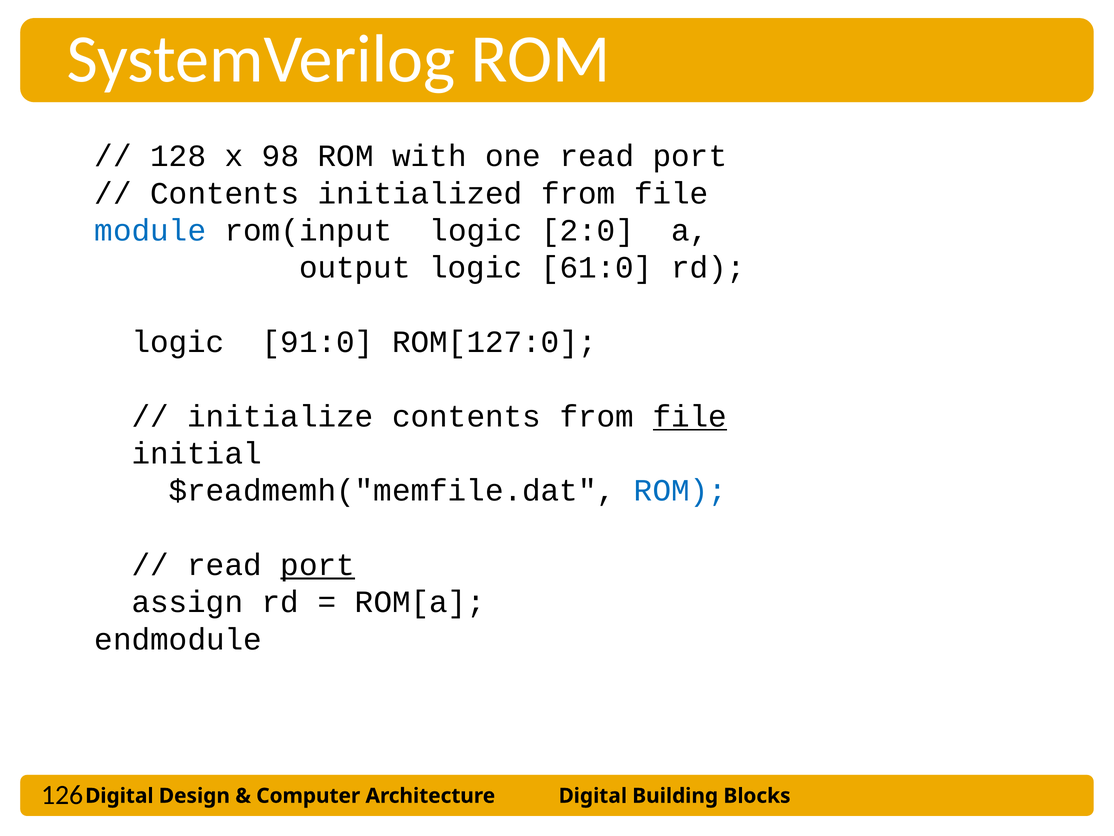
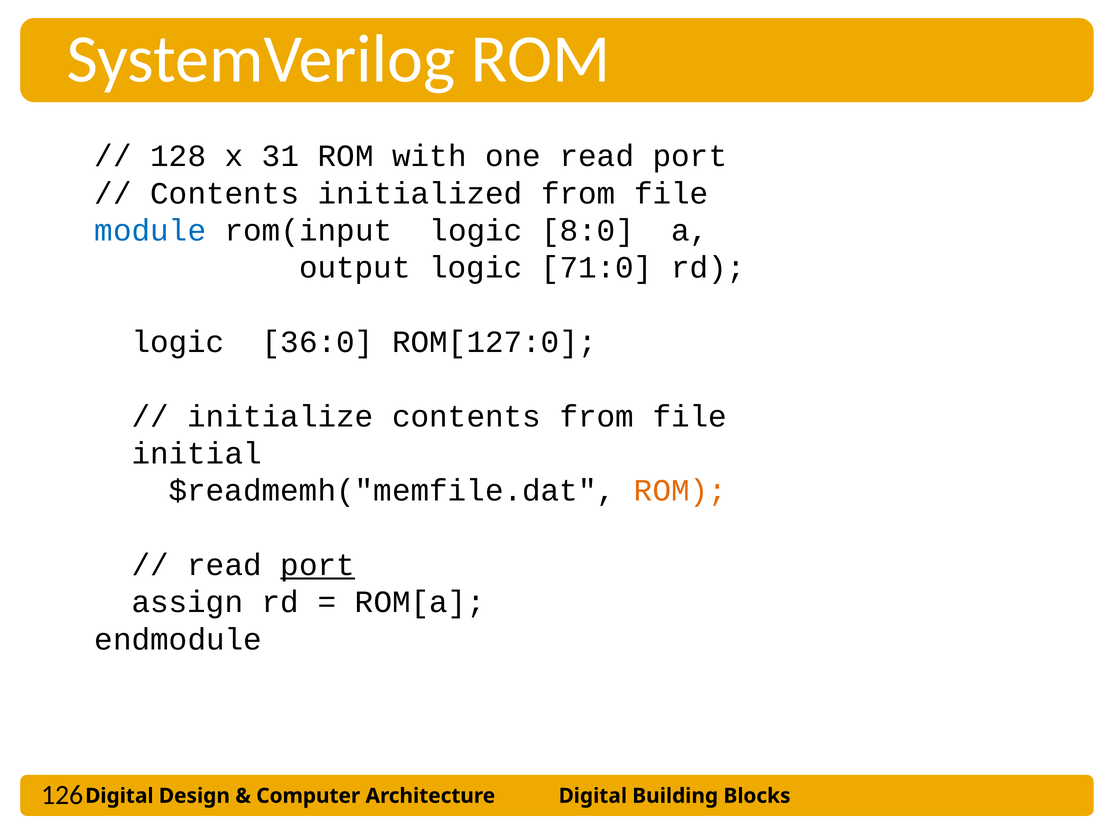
98: 98 -> 31 (280, 156)
2:0: 2:0 -> 8:0 (588, 230)
61:0: 61:0 -> 71:0 (597, 268)
91:0: 91:0 -> 36:0 (318, 342)
file underline: present -> none (690, 416)
ROM colour: blue -> orange (680, 490)
